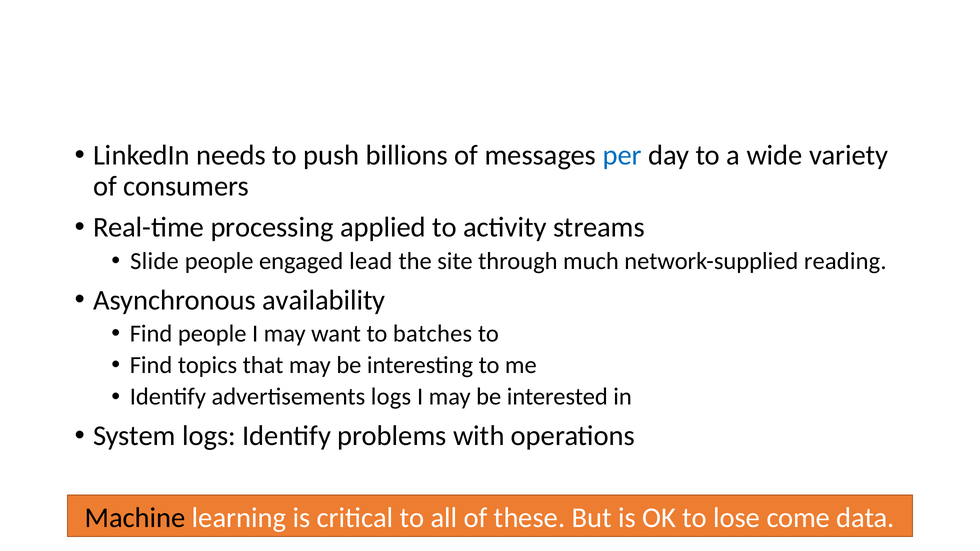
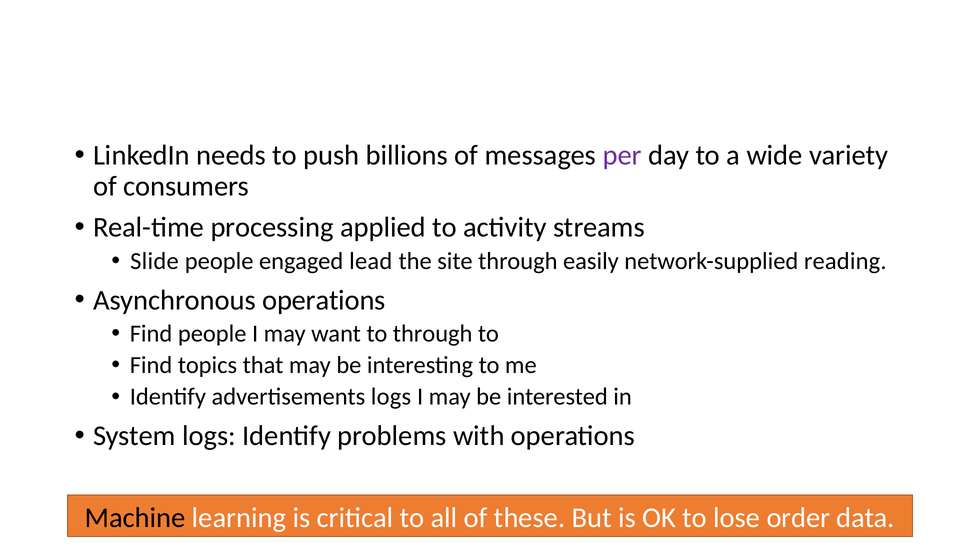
per colour: blue -> purple (622, 156)
much: much -> easily (591, 261)
Asynchronous availability: availability -> operations (324, 300)
to batches: batches -> through (433, 334)
come: come -> order (798, 518)
